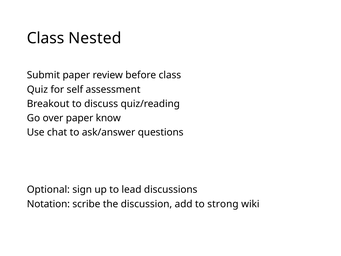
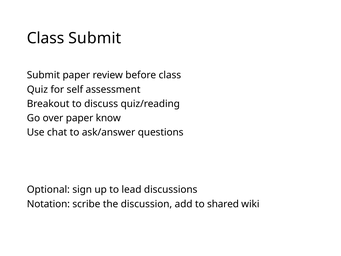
Class Nested: Nested -> Submit (95, 38)
strong: strong -> shared (223, 204)
